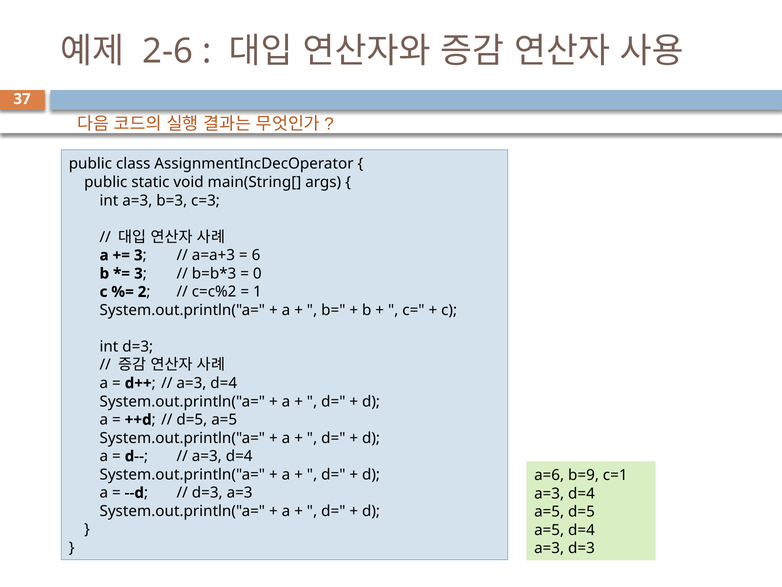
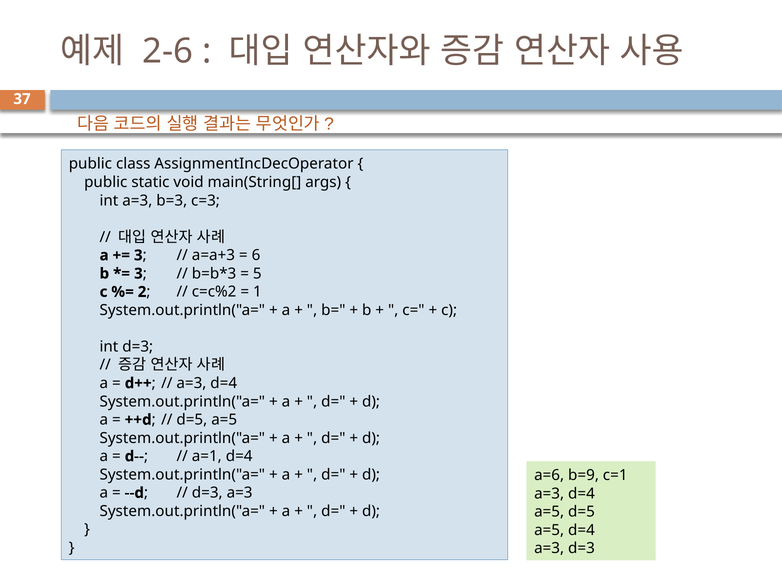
0: 0 -> 5 (257, 273)
a=3: a=3 -> a=1 (207, 456)
